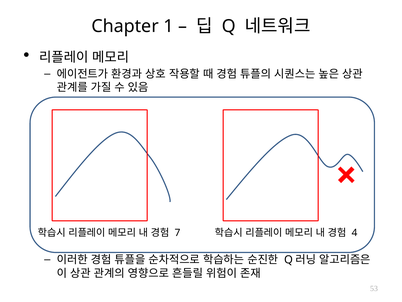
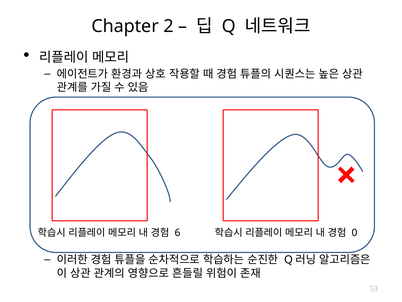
1: 1 -> 2 (169, 26)
7: 7 -> 6 (177, 232)
4: 4 -> 0 (355, 232)
